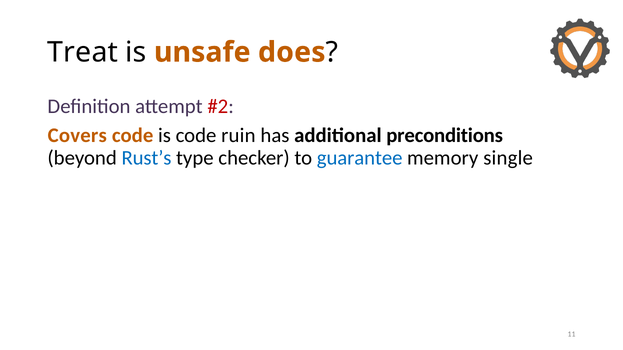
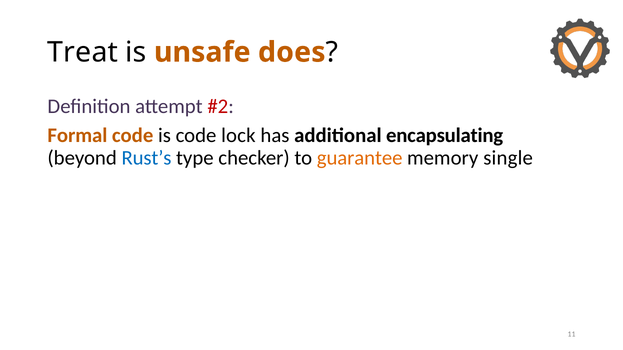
Covers: Covers -> Formal (77, 136)
ruin: ruin -> lock (238, 136)
preconditions: preconditions -> encapsulating (445, 136)
guarantee colour: blue -> orange (360, 158)
